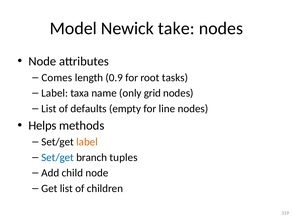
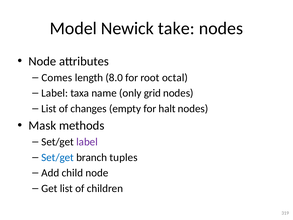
0.9: 0.9 -> 8.0 (114, 78)
tasks: tasks -> octal (175, 78)
defaults: defaults -> changes (89, 108)
line: line -> halt (167, 108)
Helps: Helps -> Mask (42, 125)
label colour: orange -> purple (87, 142)
